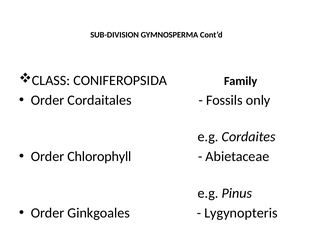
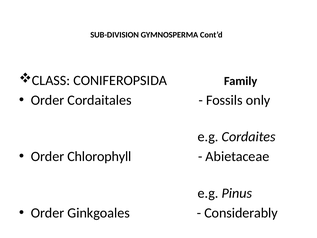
Lygynopteris: Lygynopteris -> Considerably (241, 213)
